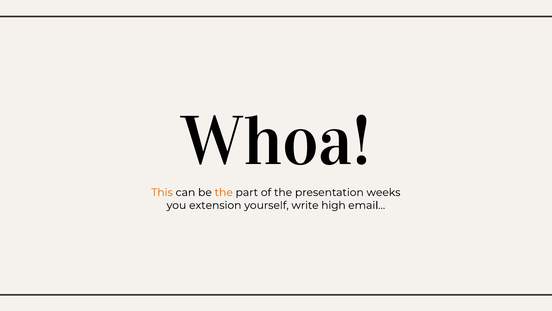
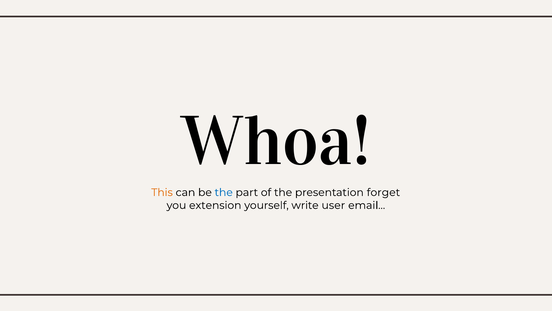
the colour: orange -> blue (224, 192)
weeks: weeks -> forget (383, 192)
high: high -> user (333, 205)
